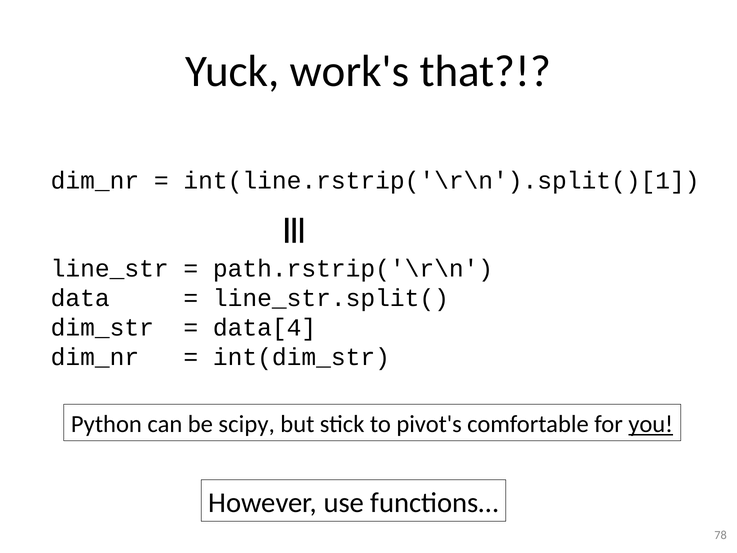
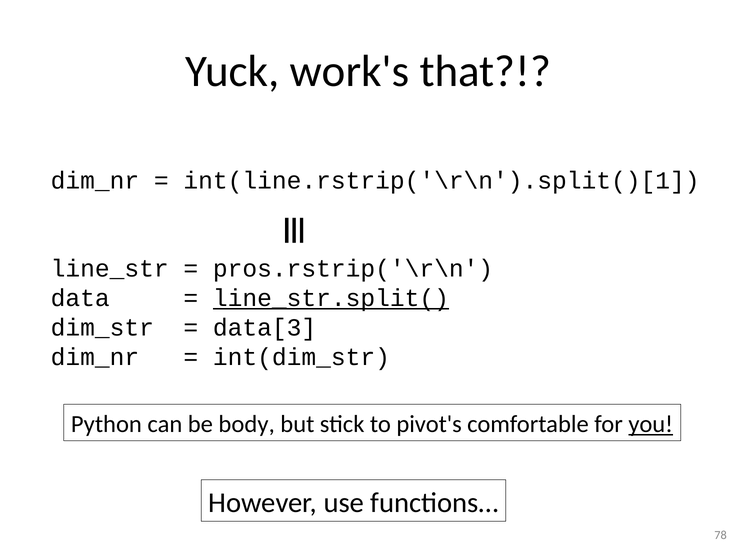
path.rstrip('\r\n: path.rstrip('\r\n -> pros.rstrip('\r\n (353, 269)
line_str.split( underline: none -> present (331, 298)
data[4: data[4 -> data[3 (265, 328)
scipy: scipy -> body (247, 424)
